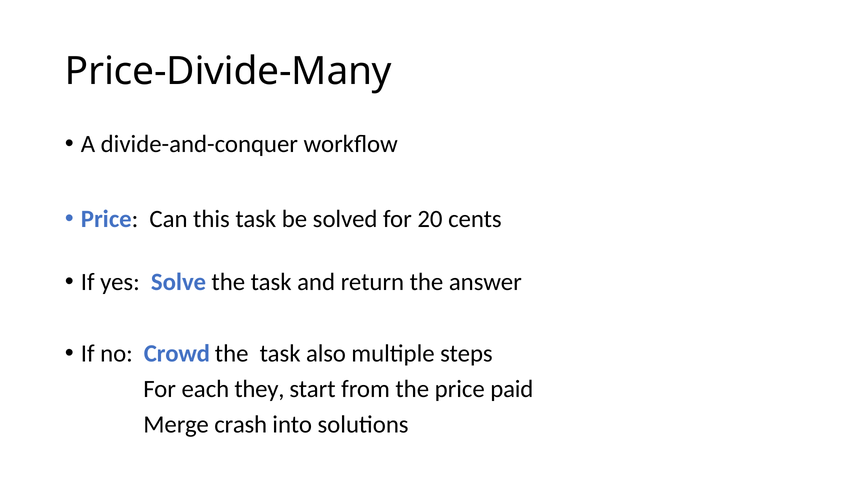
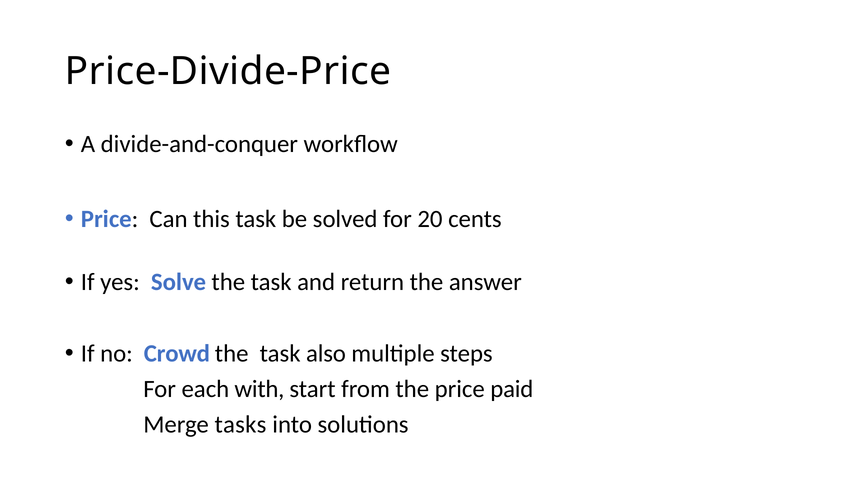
Price-Divide-Many: Price-Divide-Many -> Price-Divide-Price (228, 71)
they: they -> with (259, 389)
crash: crash -> tasks (240, 425)
